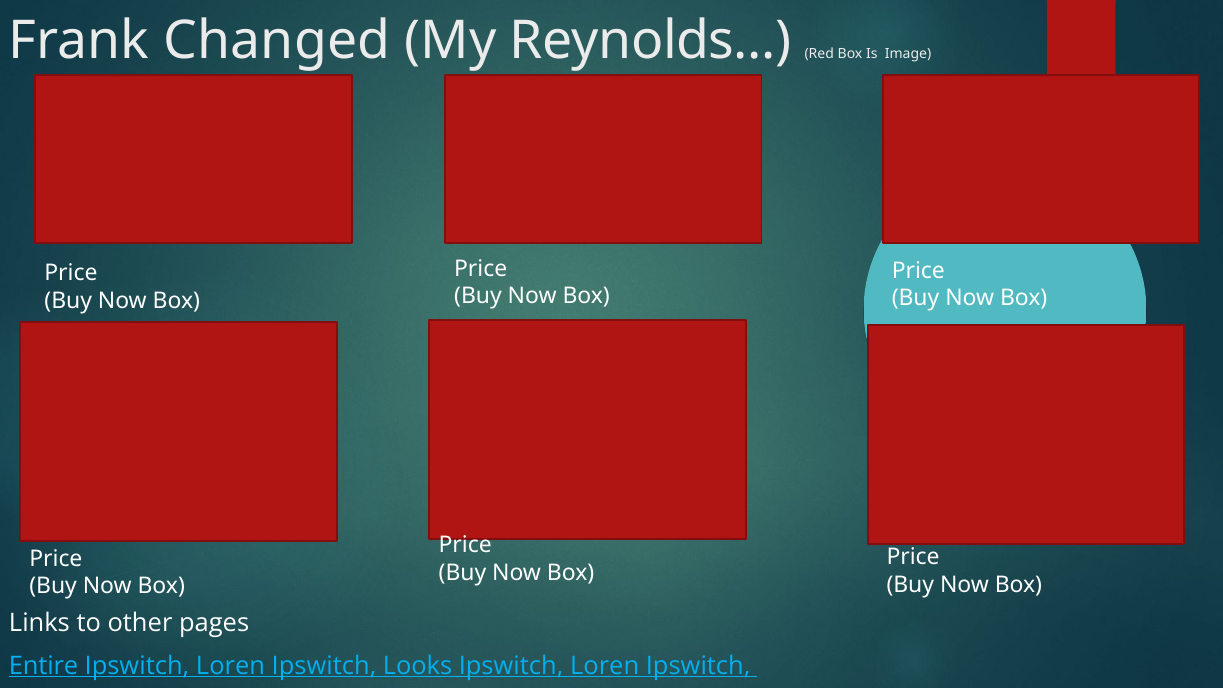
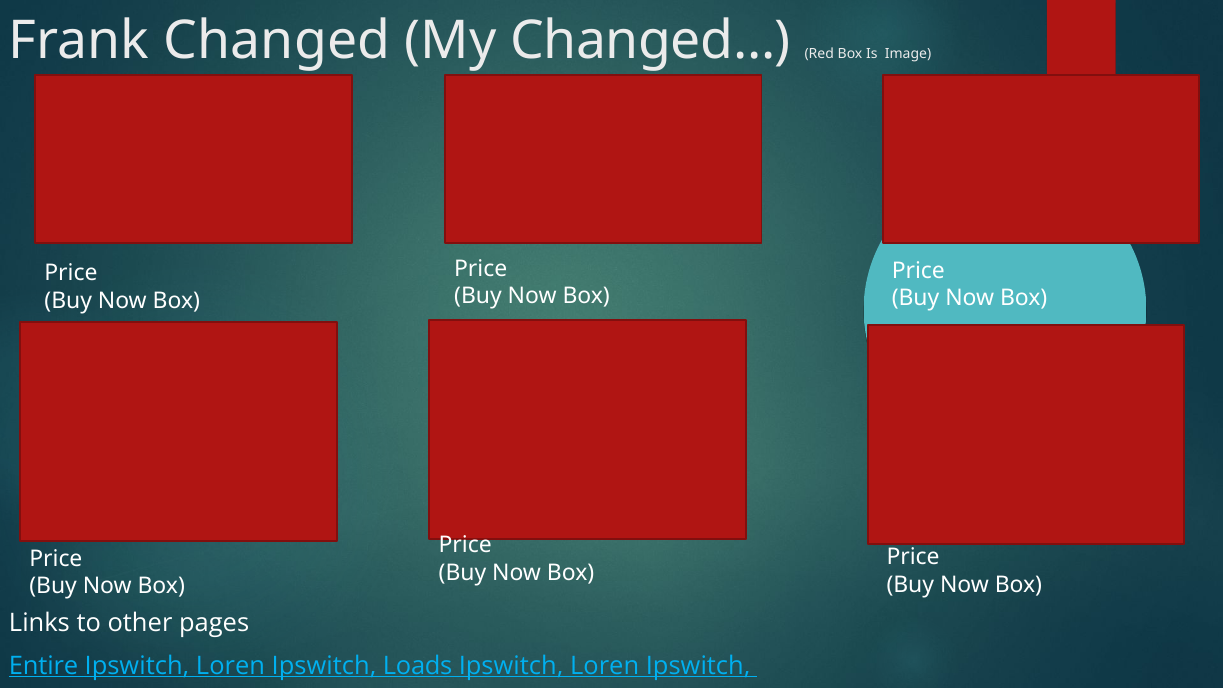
Reynolds…: Reynolds… -> Changed… (651, 40)
Looks: Looks -> Loads (418, 666)
